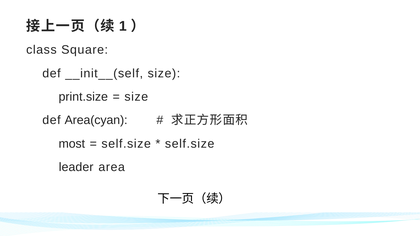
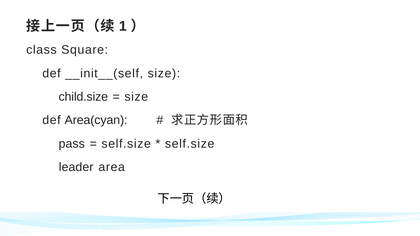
print.size: print.size -> child.size (83, 97)
most: most -> pass (72, 144)
